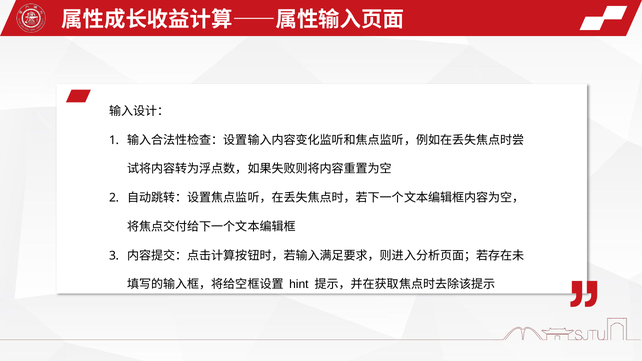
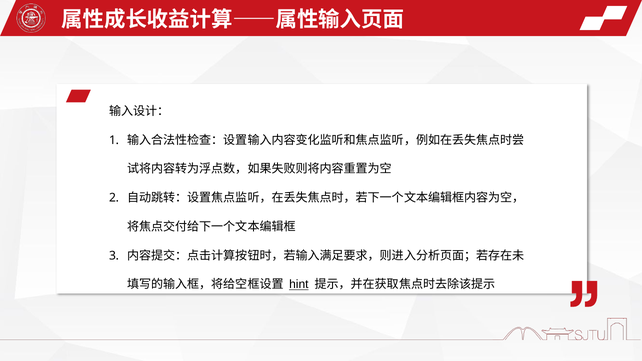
hint underline: none -> present (299, 285)
